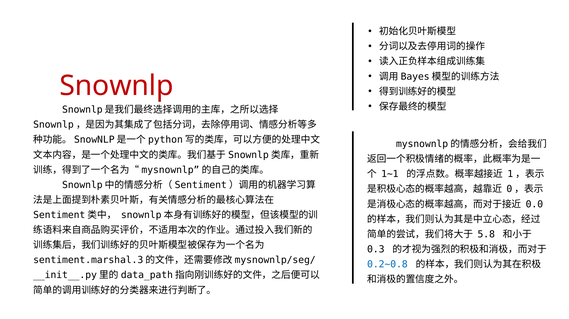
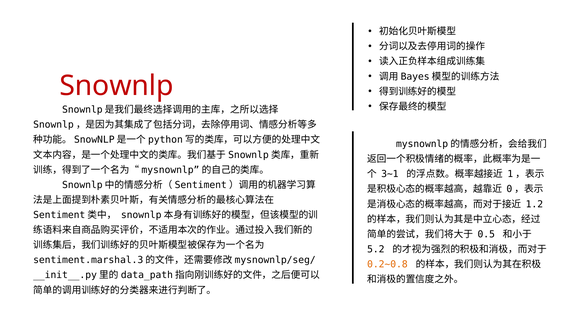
1~1: 1~1 -> 3~1 (390, 174)
0.0: 0.0 -> 1.2 (534, 204)
5.8: 5.8 -> 0.5 (486, 234)
0.3: 0.3 -> 5.2 (376, 249)
0.2~0.8 colour: blue -> orange (387, 264)
